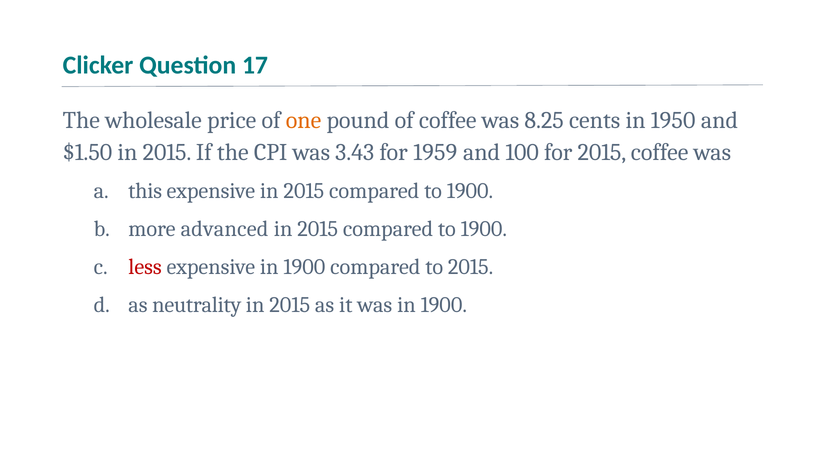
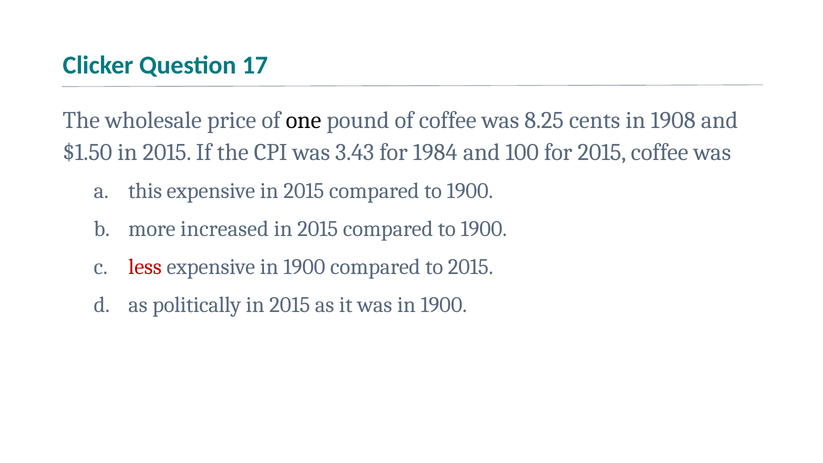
one colour: orange -> black (304, 120)
1950: 1950 -> 1908 (673, 120)
1959: 1959 -> 1984 (435, 152)
advanced: advanced -> increased (225, 229)
neutrality: neutrality -> politically (197, 305)
